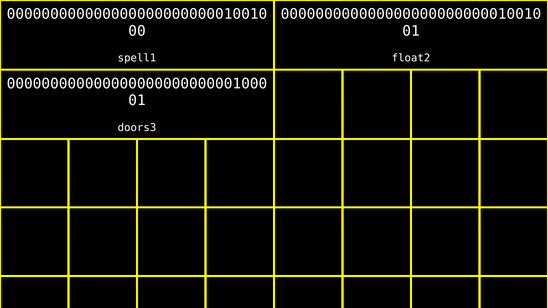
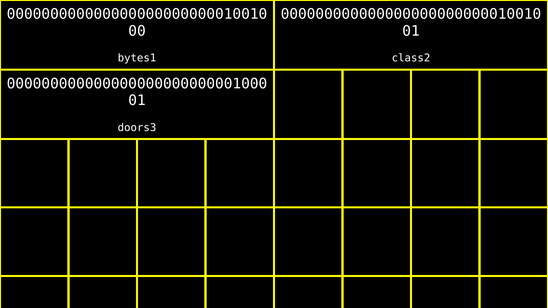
spell1: spell1 -> bytes1 (137, 58)
float2: float2 -> class2 (411, 58)
